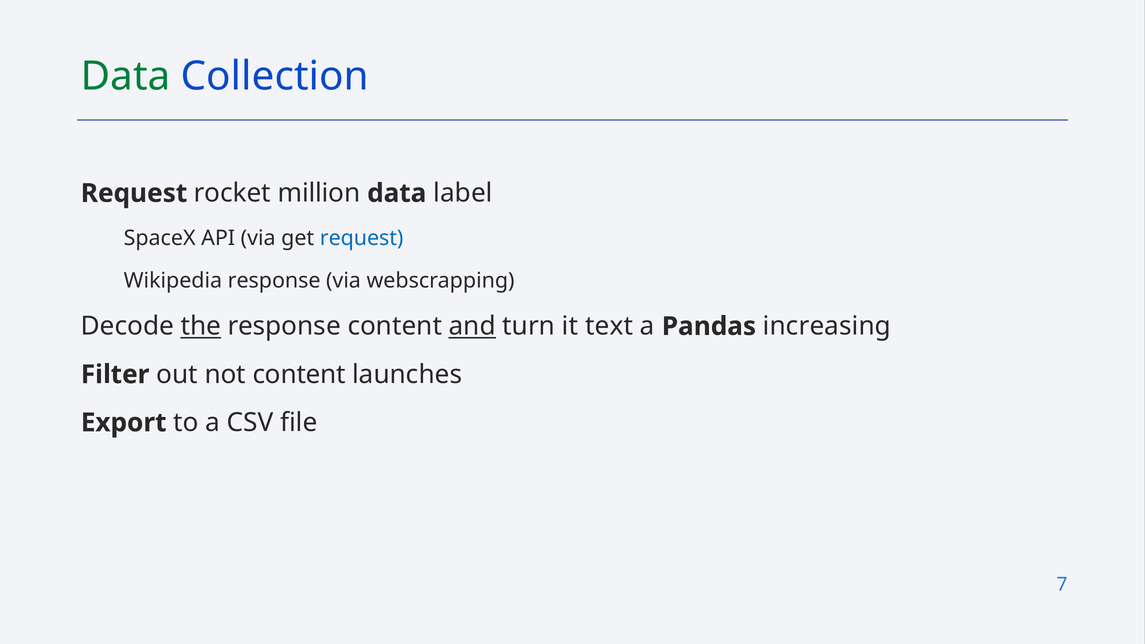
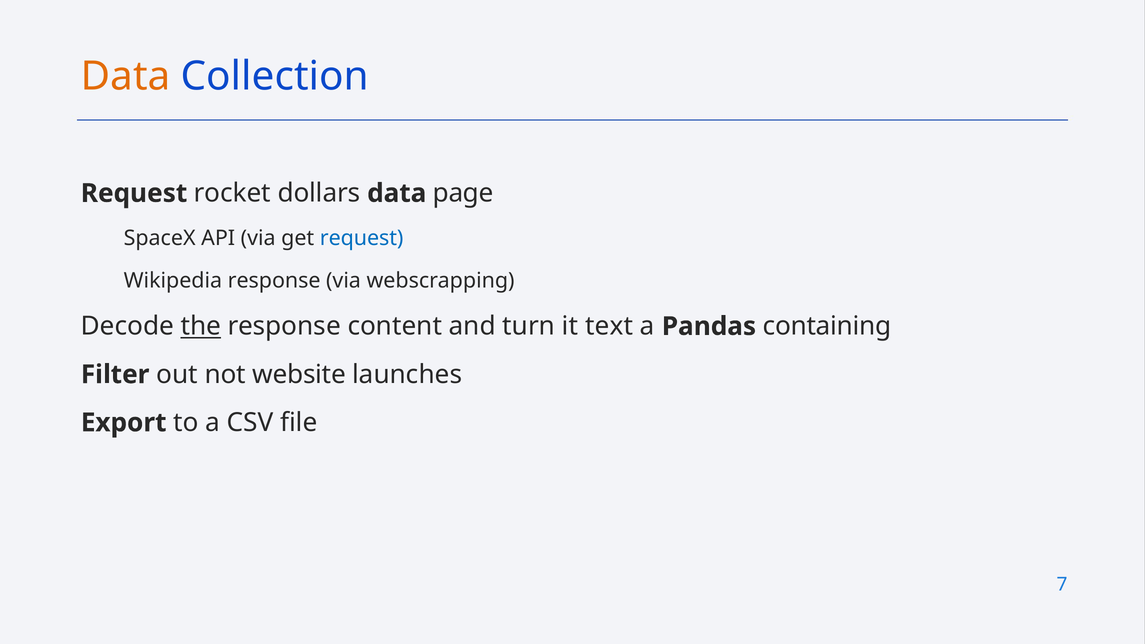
Data colour: green -> orange (126, 76)
million: million -> dollars (319, 193)
label: label -> page (463, 193)
and underline: present -> none (472, 326)
increasing: increasing -> containing (827, 326)
not content: content -> website (299, 375)
